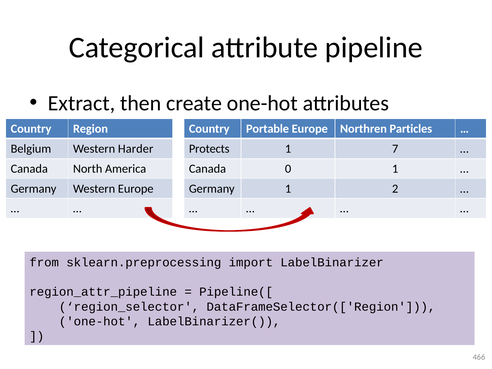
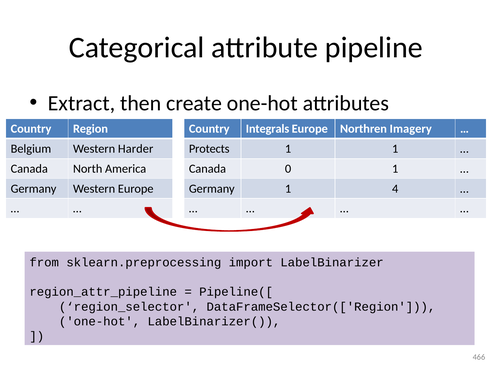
Portable: Portable -> Integrals (268, 129)
Particles: Particles -> Imagery (411, 129)
1 7: 7 -> 1 (395, 149)
2: 2 -> 4 (395, 189)
